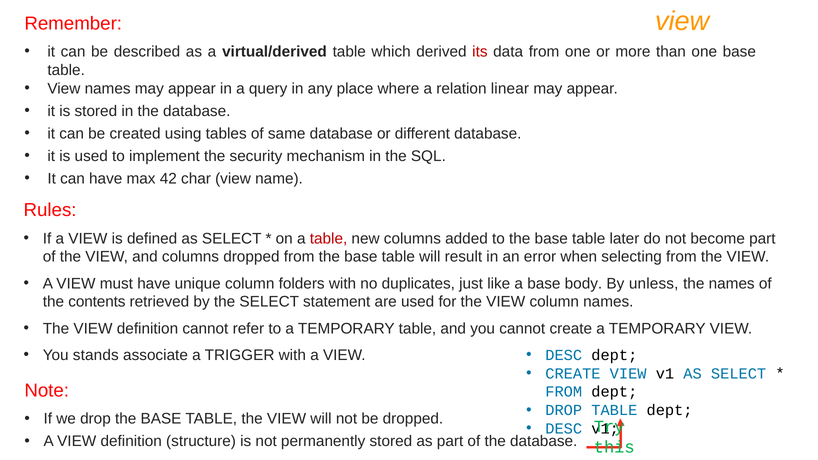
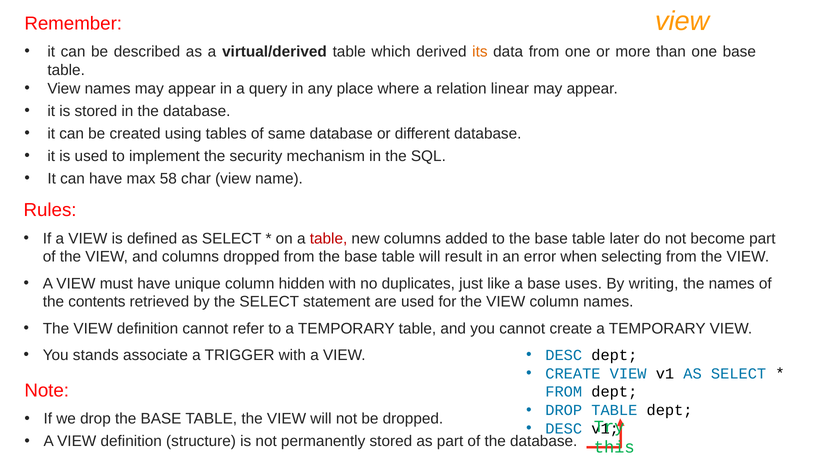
its colour: red -> orange (480, 52)
42: 42 -> 58 (168, 179)
folders: folders -> hidden (302, 284)
body: body -> uses (583, 284)
unless: unless -> writing (654, 284)
